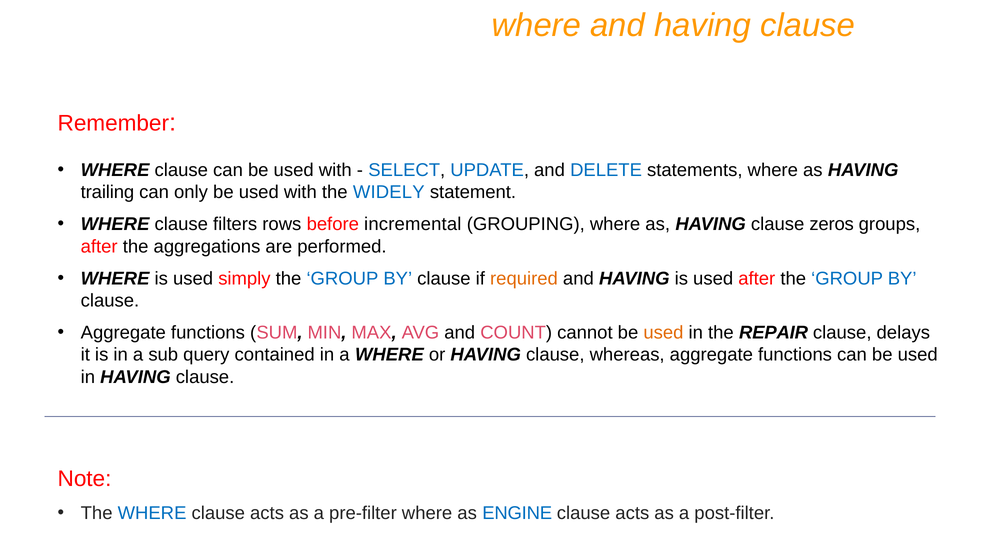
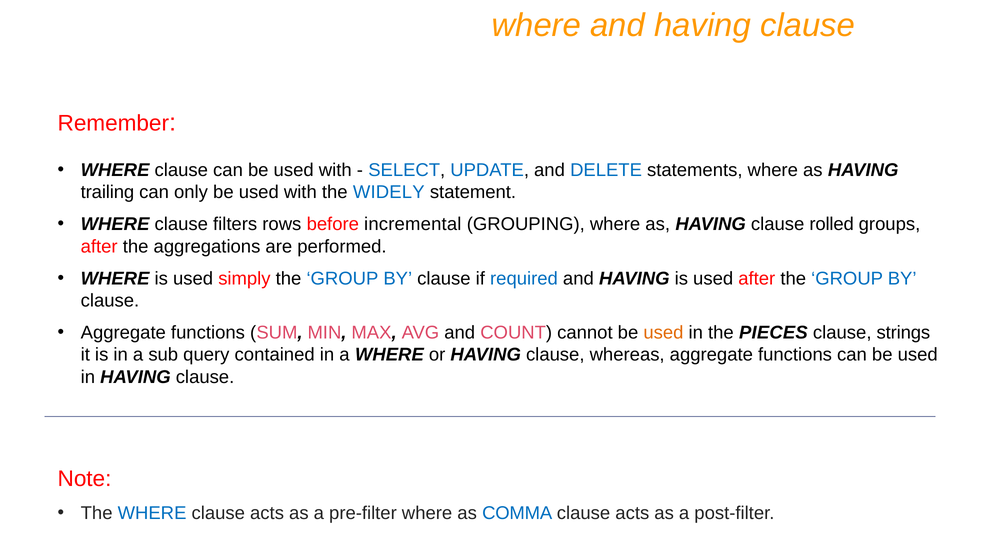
zeros: zeros -> rolled (832, 225)
required colour: orange -> blue (524, 279)
REPAIR: REPAIR -> PIECES (773, 333)
delays: delays -> strings (903, 333)
ENGINE: ENGINE -> COMMA (517, 513)
